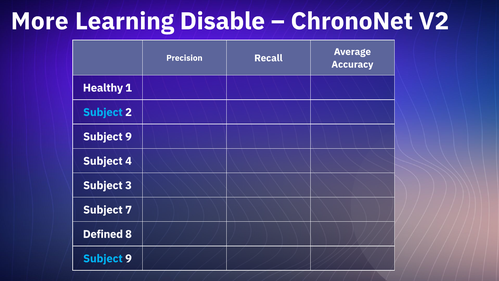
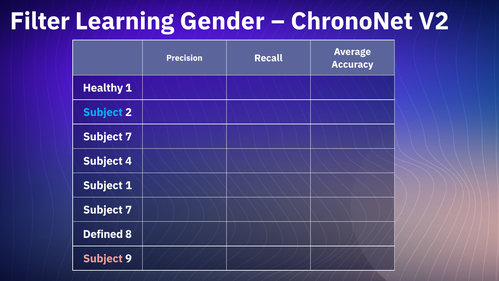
More: More -> Filter (40, 21)
Disable: Disable -> Gender (222, 21)
9: 9 -> 7 (129, 137)
Subject 3: 3 -> 1 (129, 185)
Subject colour: light blue -> pink (103, 258)
